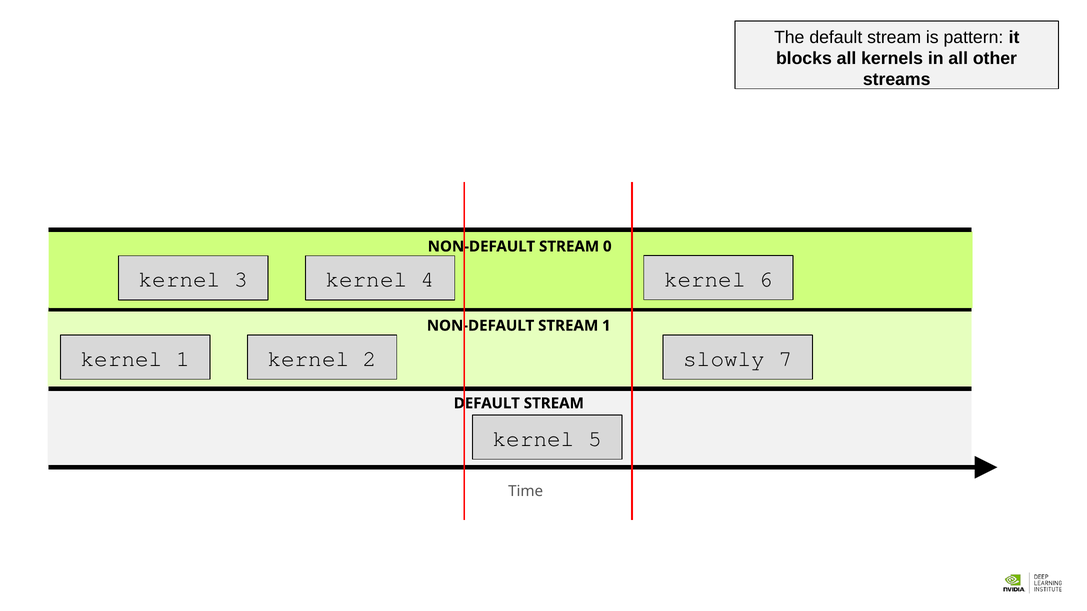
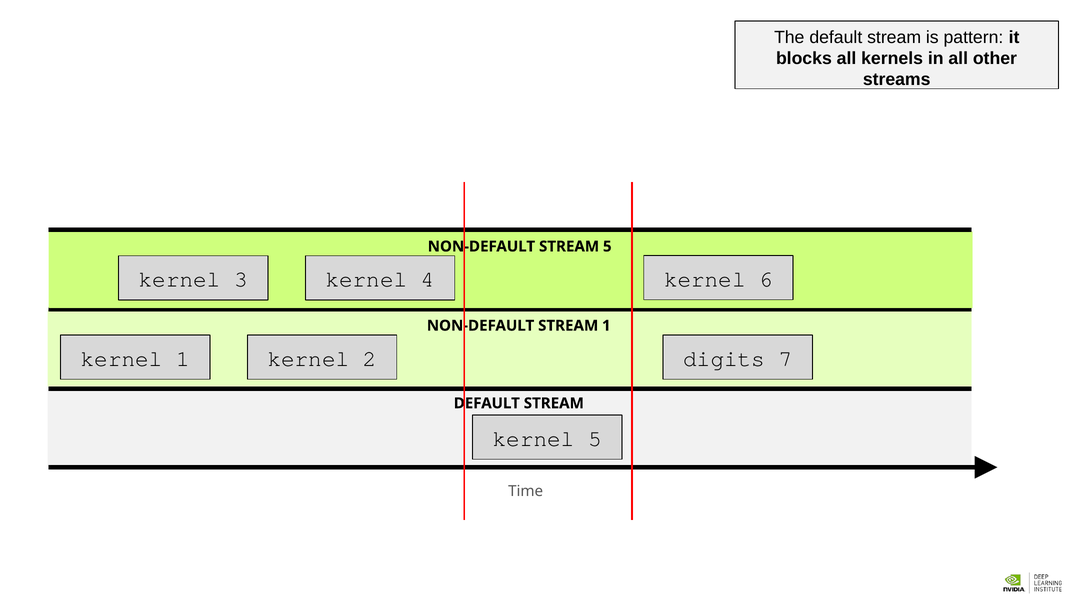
STREAM 0: 0 -> 5 (607, 247)
slowly: slowly -> digits (724, 359)
